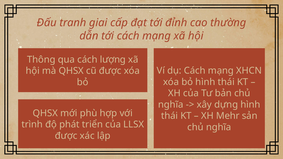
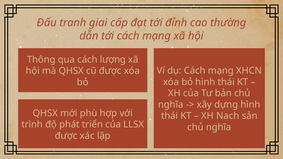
Mehr: Mehr -> Nach (228, 116)
